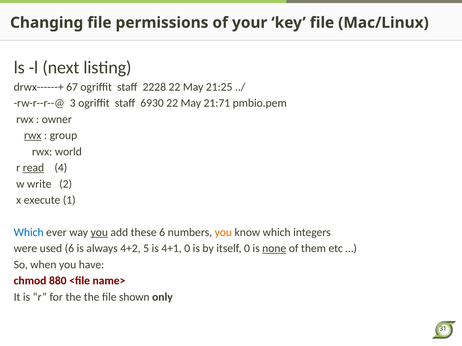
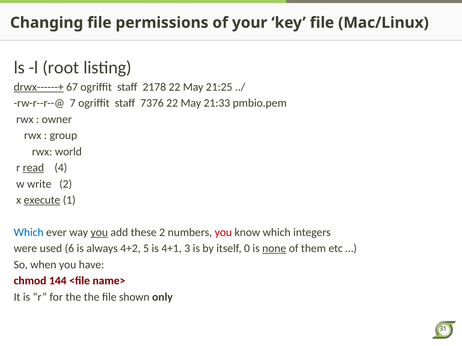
next: next -> root (61, 68)
drwx------+ underline: none -> present (39, 87)
2228: 2228 -> 2178 (154, 87)
3: 3 -> 7 (73, 103)
6930: 6930 -> 7376 (152, 103)
21:71: 21:71 -> 21:33 (217, 103)
rwx underline: present -> none (33, 136)
execute underline: none -> present (42, 200)
these 6: 6 -> 2 (162, 233)
you colour: orange -> red (223, 233)
4+1 0: 0 -> 3 (187, 249)
880: 880 -> 144 (58, 281)
